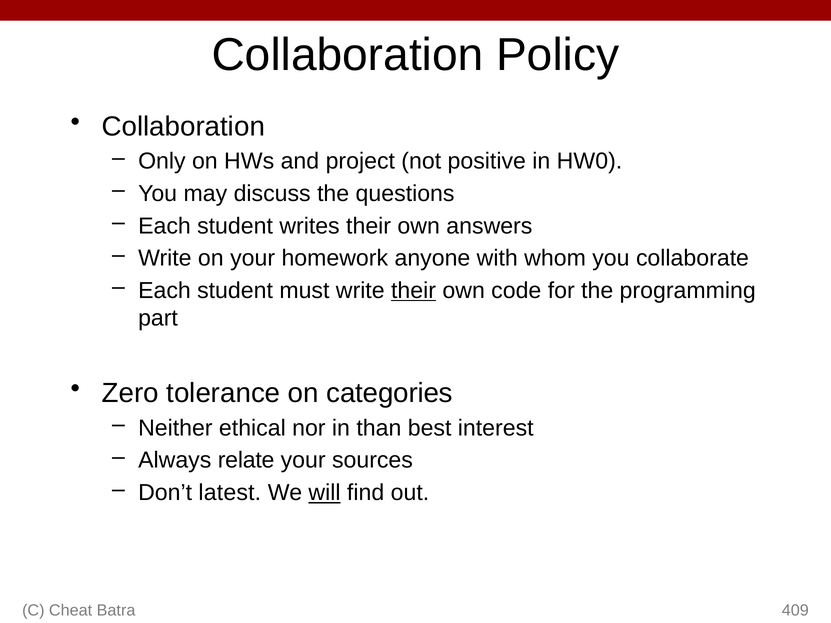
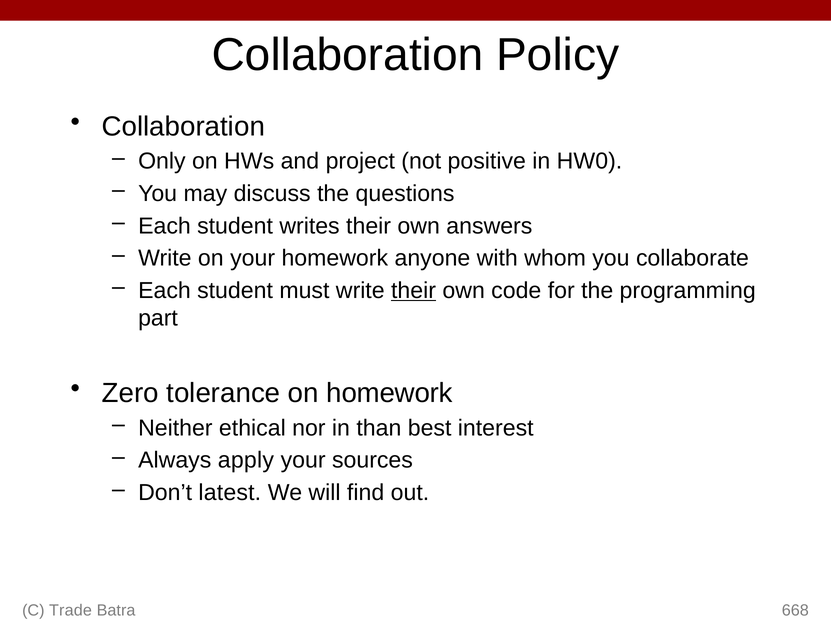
on categories: categories -> homework (390, 393)
relate: relate -> apply (246, 461)
will underline: present -> none (325, 493)
Cheat: Cheat -> Trade (71, 610)
409: 409 -> 668 (795, 610)
